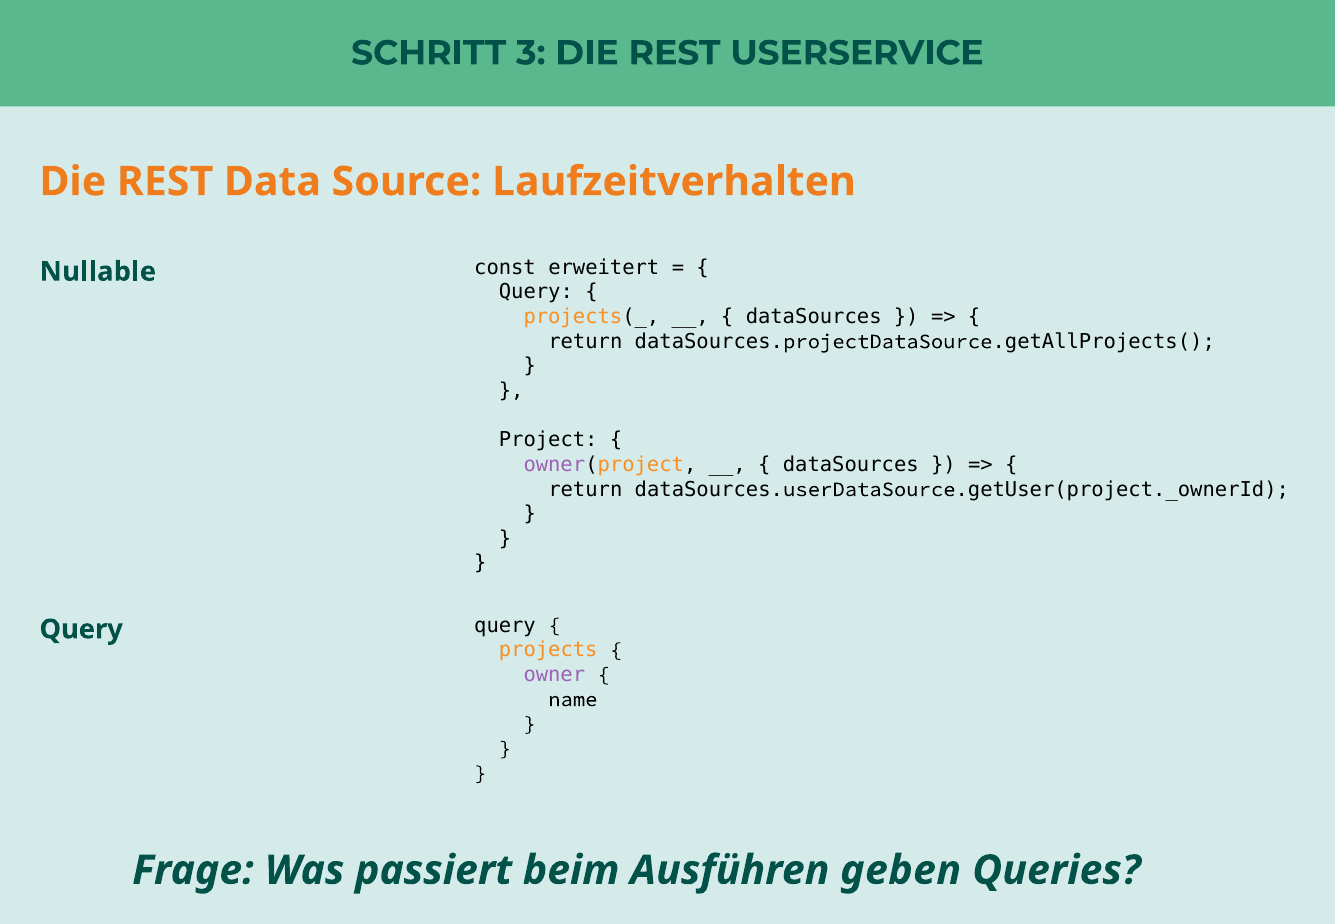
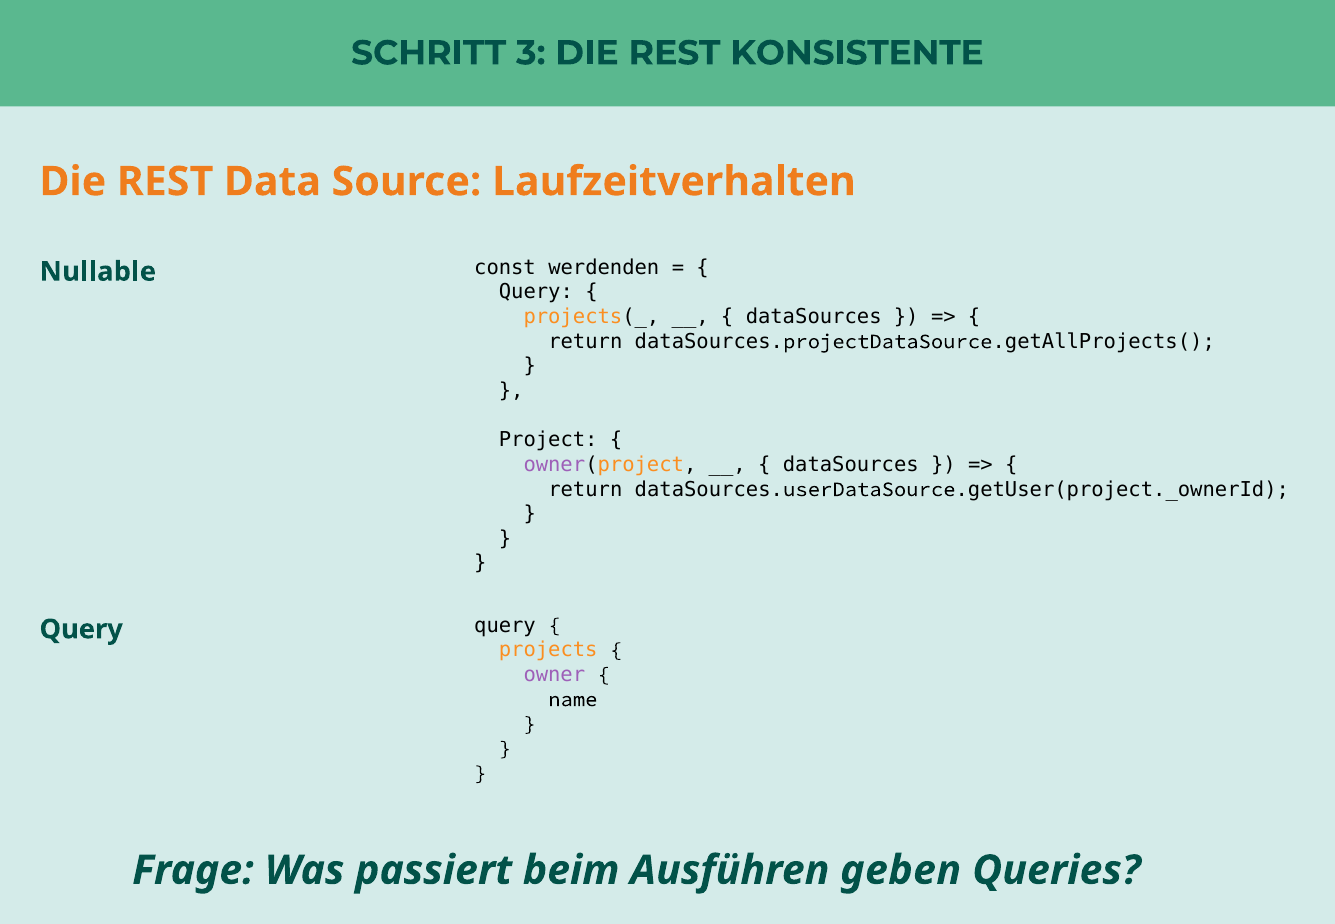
USERSERVICE: USERSERVICE -> KONSISTENTE (857, 53)
erweitert: erweitert -> werdenden (604, 268)
